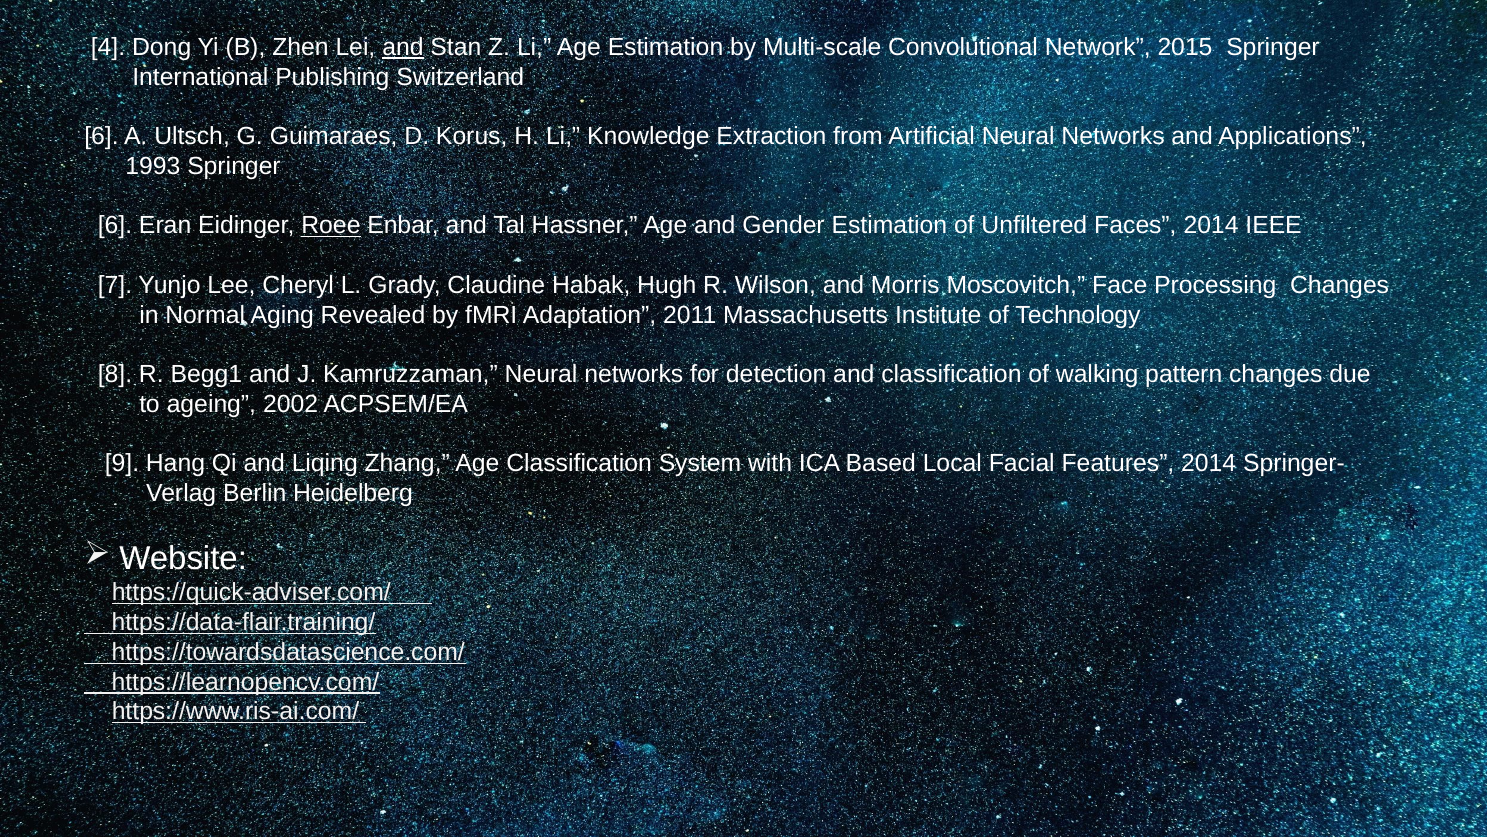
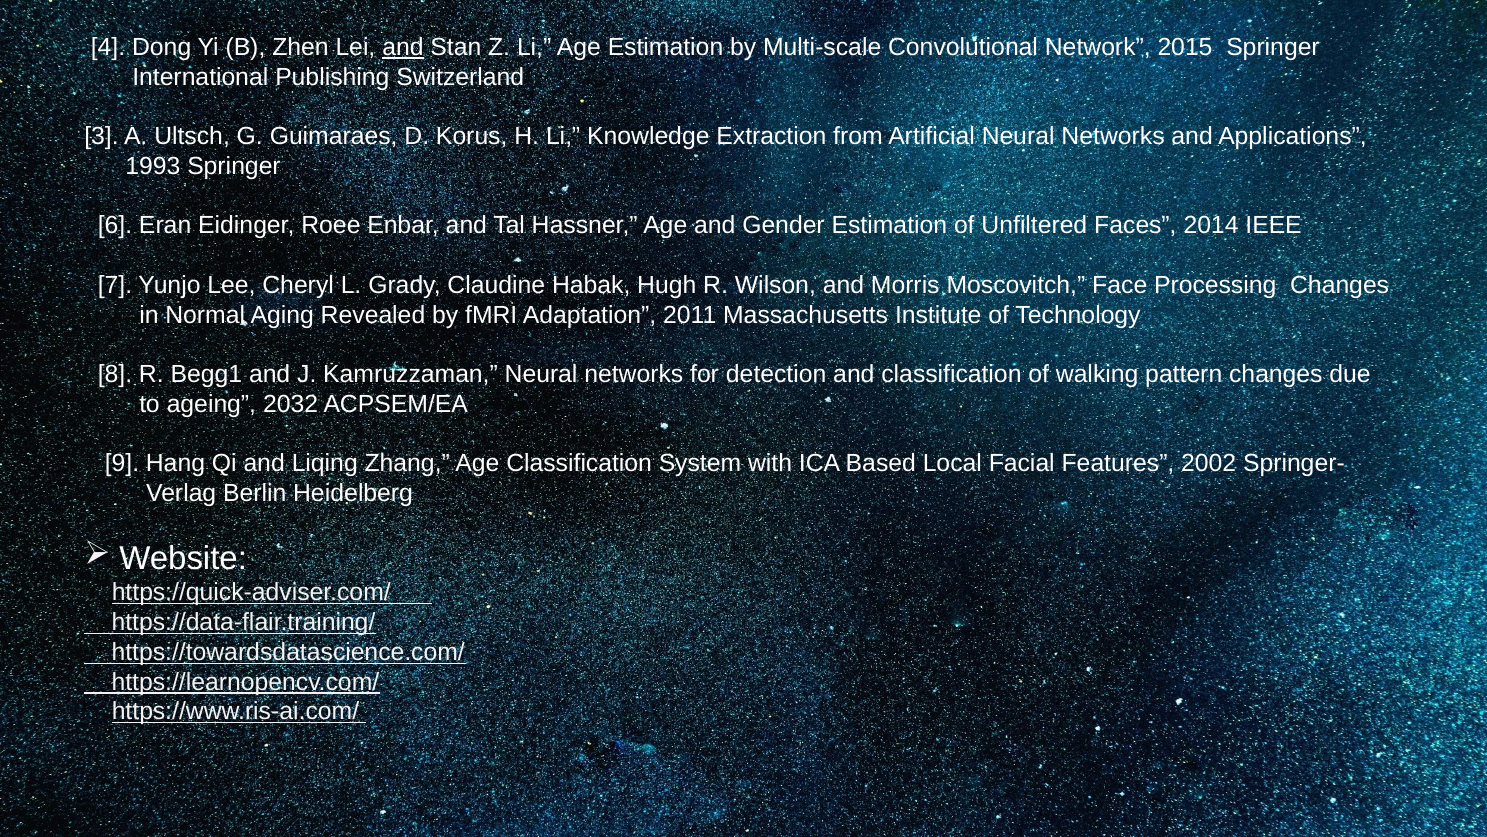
6: 6 -> 3 (101, 136)
Roee underline: present -> none (331, 226)
2002: 2002 -> 2032 (291, 404)
Features 2014: 2014 -> 2002 (1209, 464)
